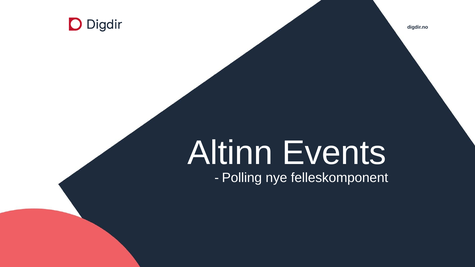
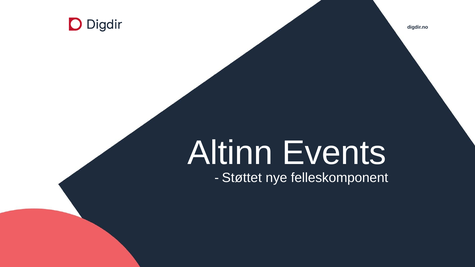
Polling: Polling -> Støttet (242, 178)
